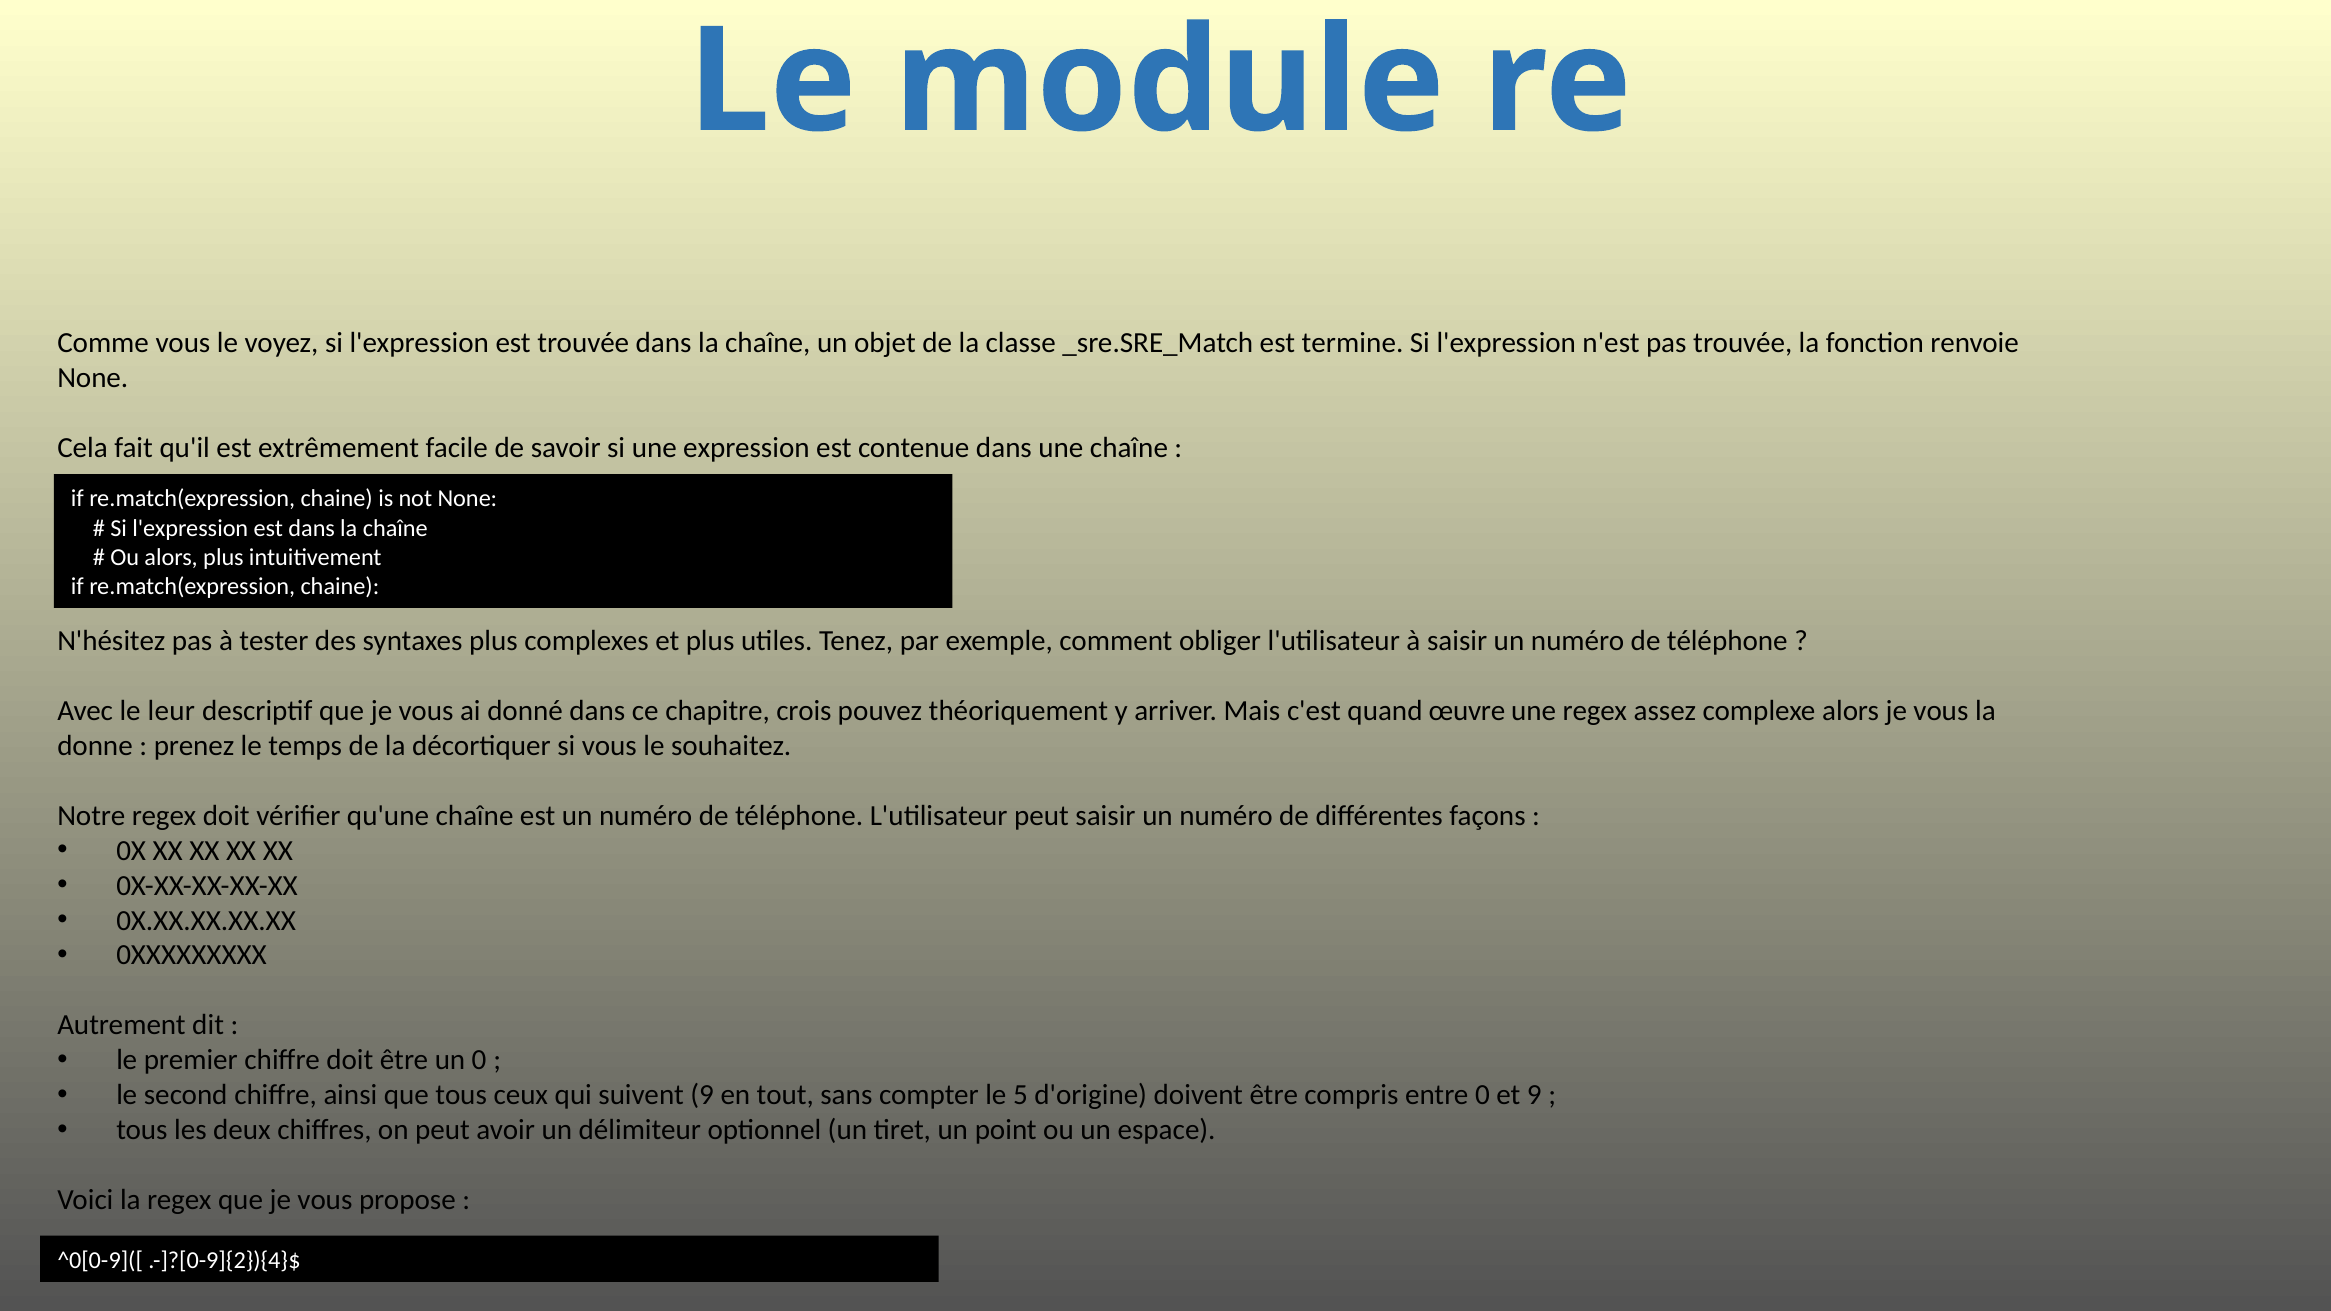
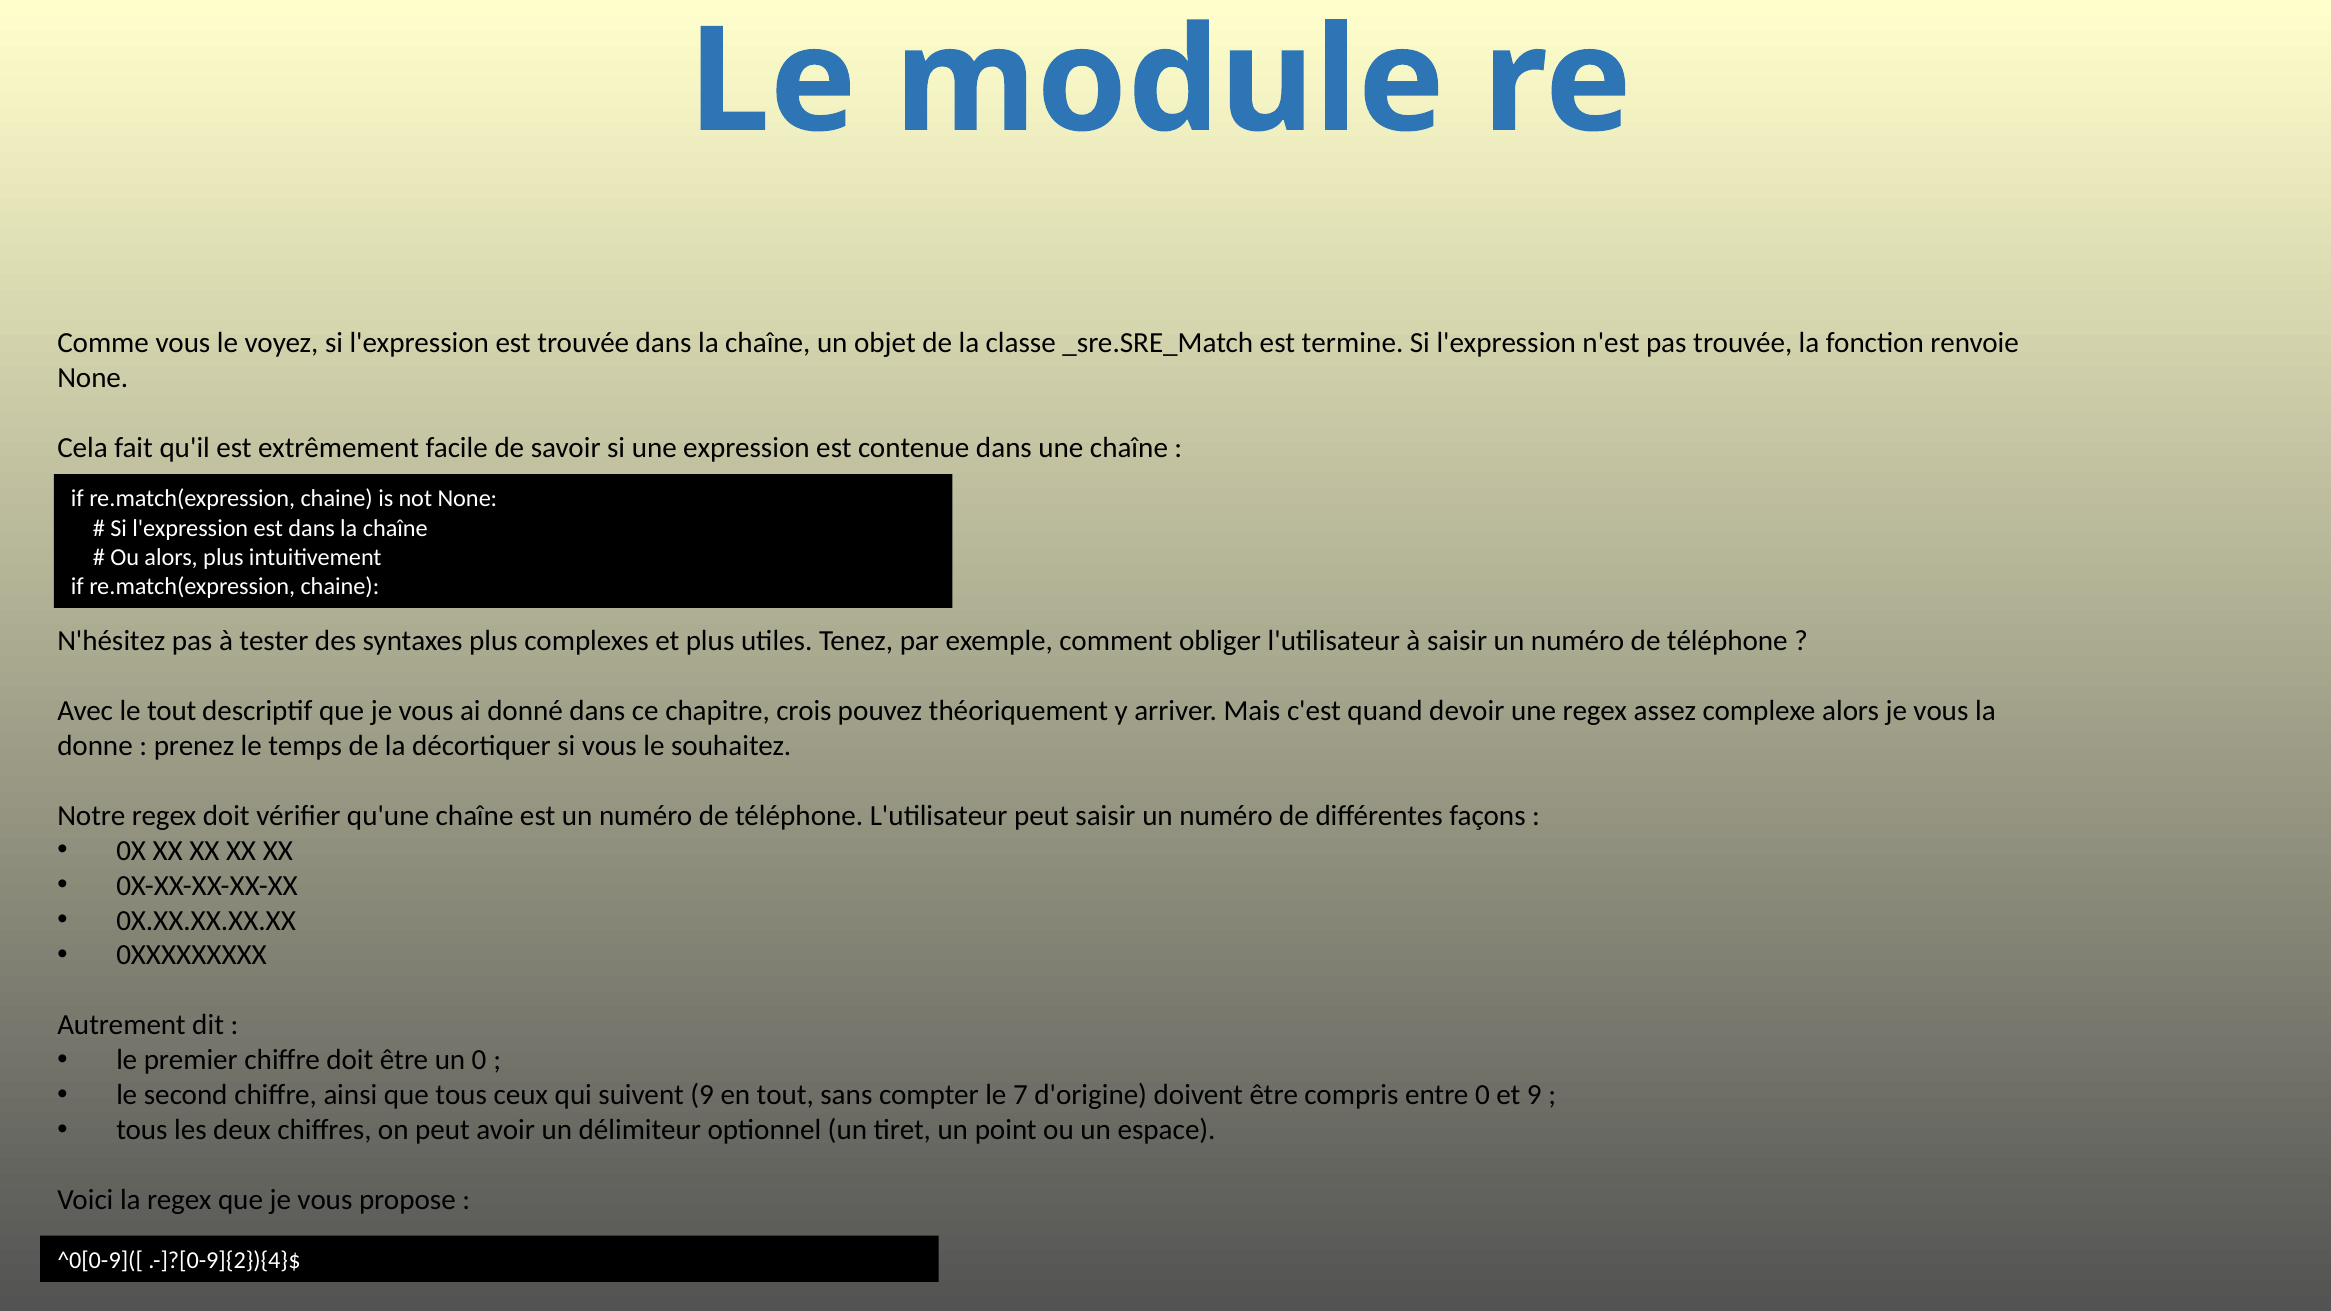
le leur: leur -> tout (172, 711)
œuvre: œuvre -> devoir (1467, 711)
5: 5 -> 7 (1020, 1095)
